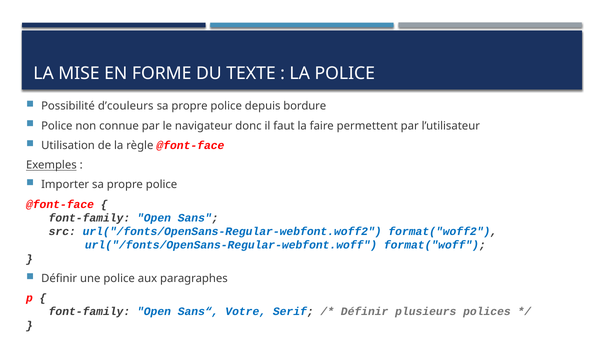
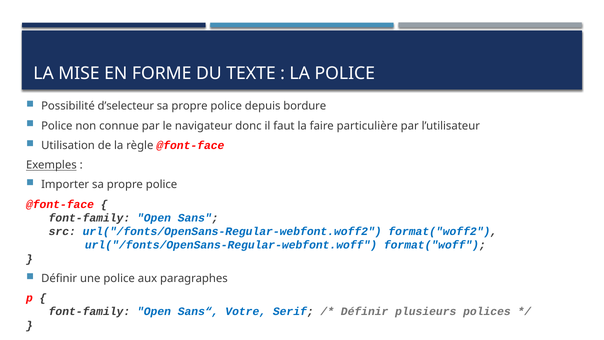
d’couleurs: d’couleurs -> d’selecteur (126, 106)
permettent: permettent -> particulière (367, 126)
